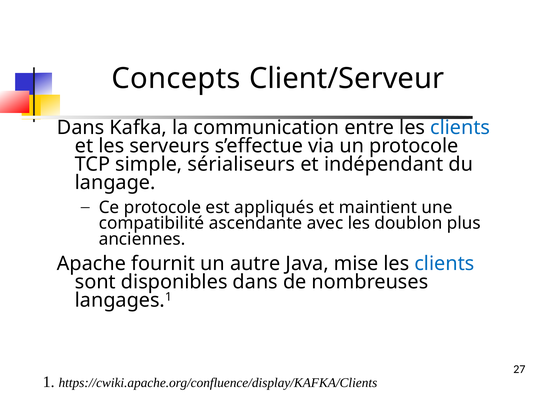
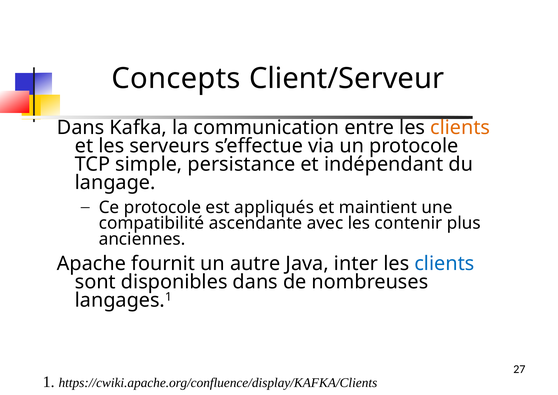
clients colour: blue -> orange (460, 127)
sérialiseurs: sérialiseurs -> persistance (241, 164)
doublon: doublon -> contenir (408, 223)
mise: mise -> inter (356, 263)
